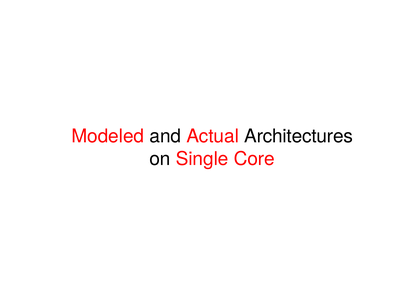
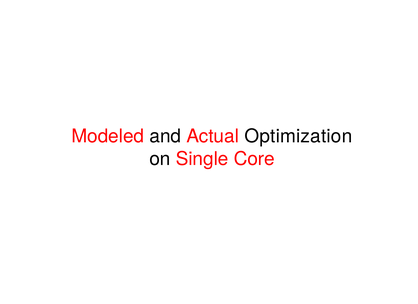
Architectures: Architectures -> Optimization (298, 136)
